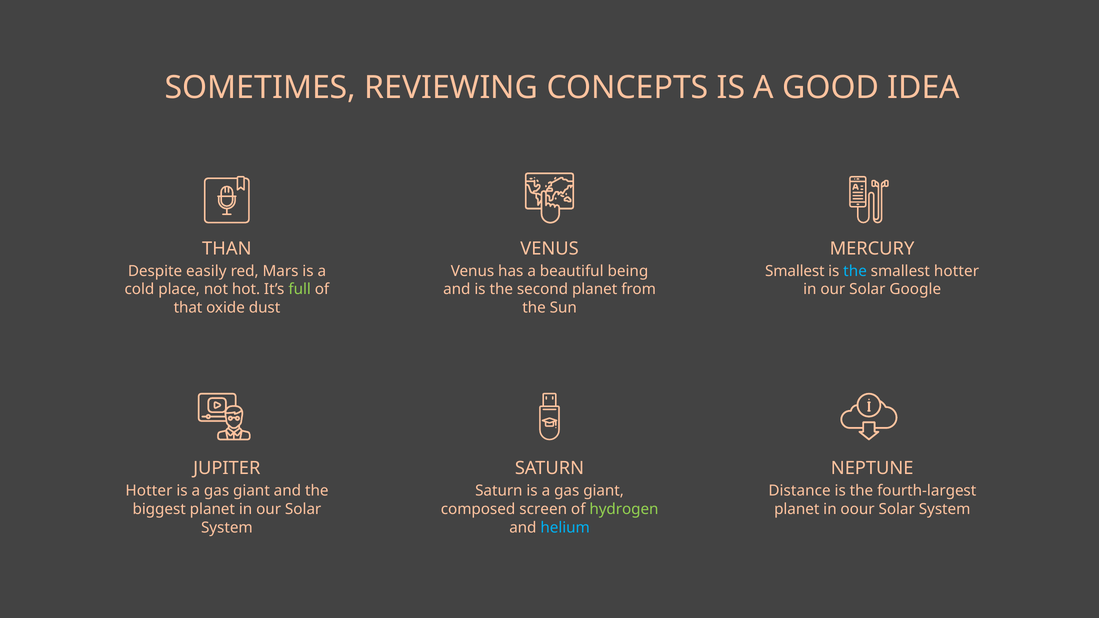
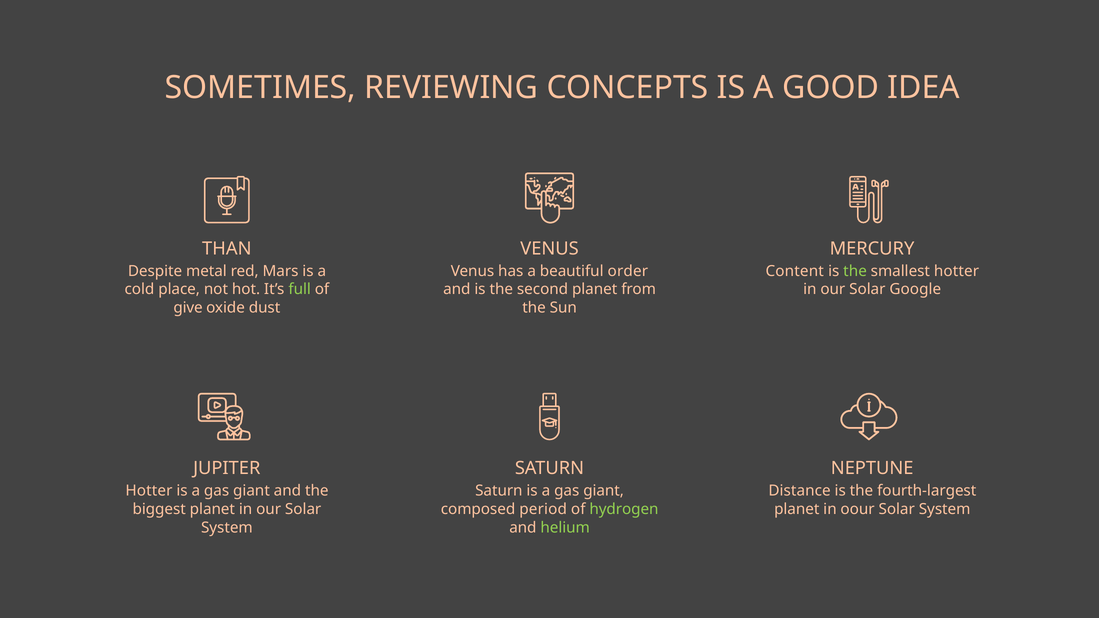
easily: easily -> metal (206, 271)
being: being -> order (628, 271)
Smallest: Smallest -> Content (795, 271)
the colour: light blue -> light green (855, 271)
that: that -> give (188, 308)
screen: screen -> period (543, 509)
helium colour: light blue -> light green (565, 528)
